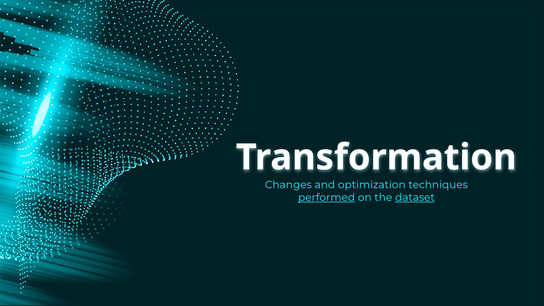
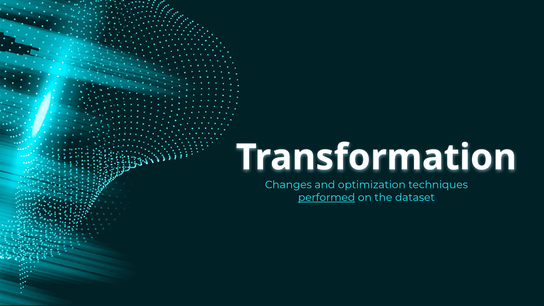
dataset underline: present -> none (415, 197)
